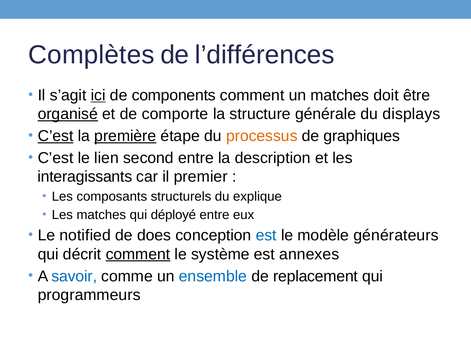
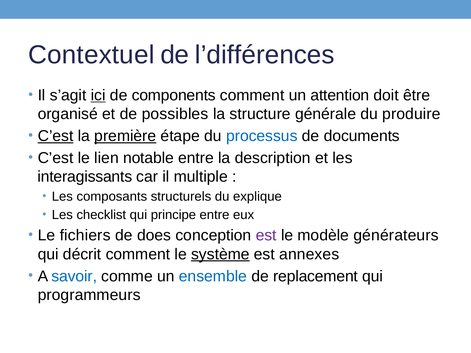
Complètes: Complètes -> Contextuel (91, 55)
un matches: matches -> attention (340, 95)
organisé underline: present -> none (68, 114)
comporte: comporte -> possibles (175, 114)
displays: displays -> produire (411, 114)
processus colour: orange -> blue (262, 136)
graphiques: graphiques -> documents (362, 136)
second: second -> notable (148, 158)
premier: premier -> multiple (201, 177)
Les matches: matches -> checklist (101, 215)
déployé: déployé -> principe (173, 215)
notified: notified -> fichiers (85, 236)
est colour: blue -> purple (266, 236)
comment underline: present -> none (138, 254)
système underline: none -> present (220, 254)
